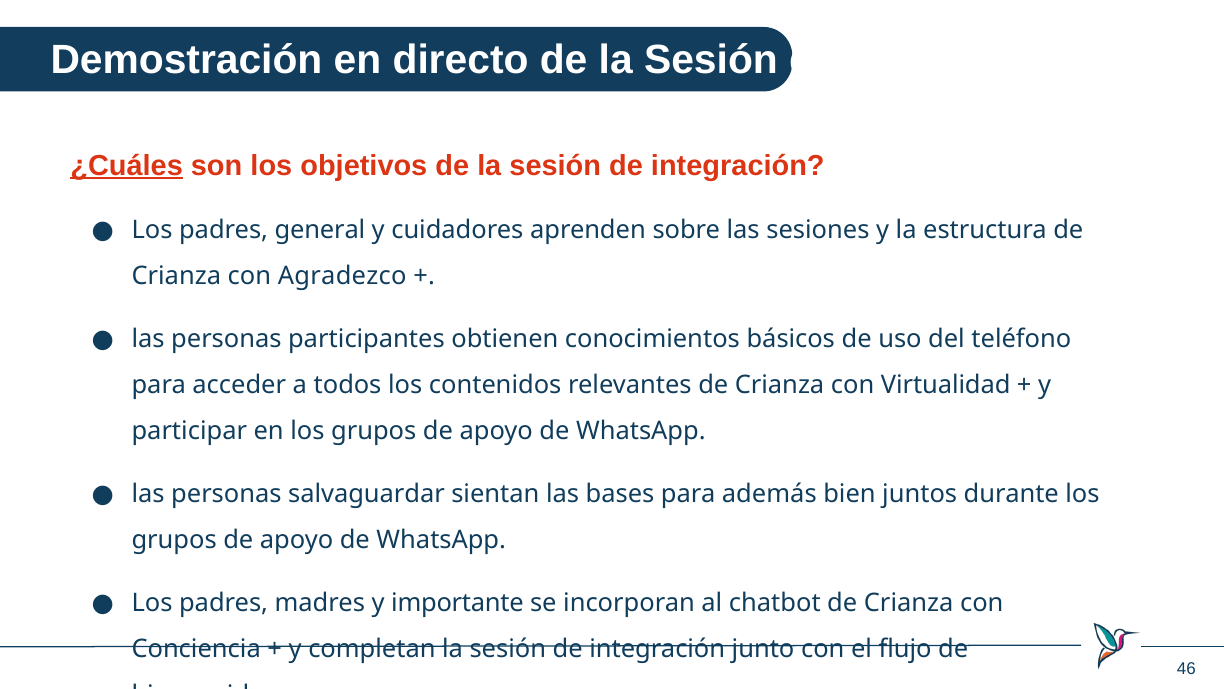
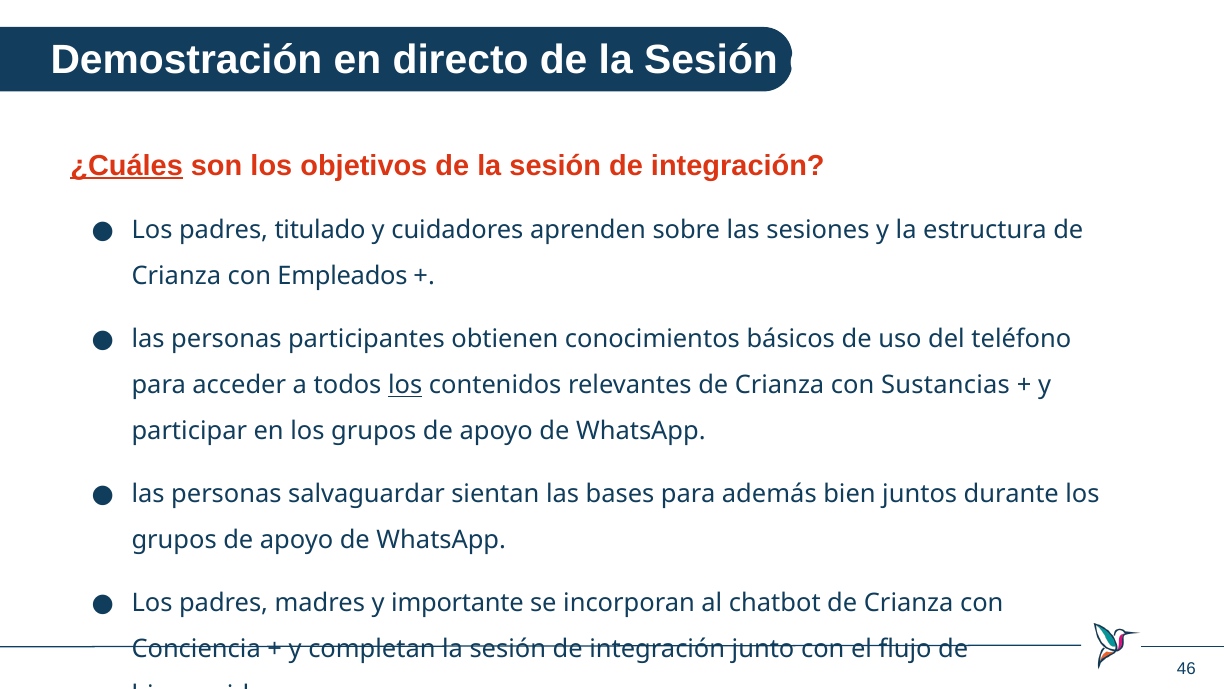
general: general -> titulado (320, 230)
Agradezco: Agradezco -> Empleados (342, 276)
los underline: none -> present (405, 385)
Virtualidad: Virtualidad -> Sustancias (946, 385)
